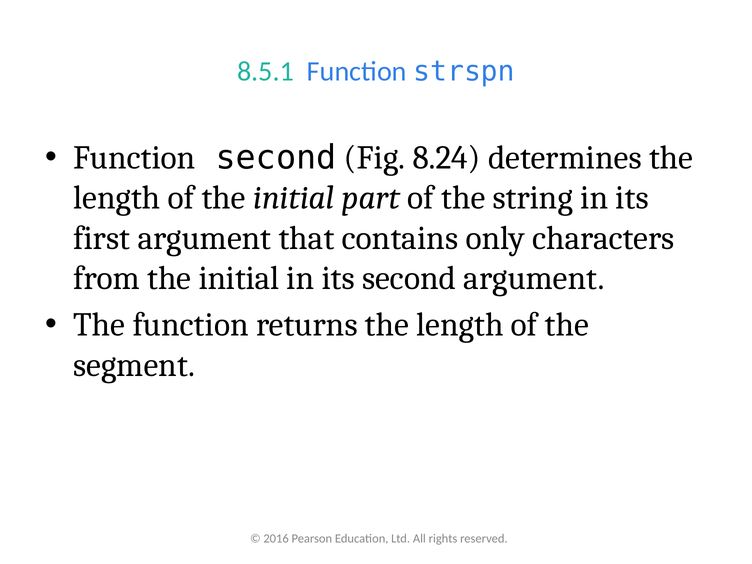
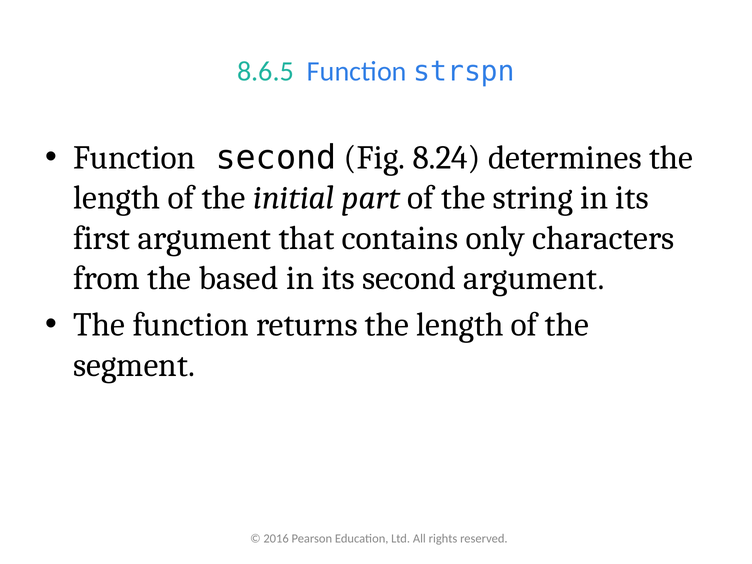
8.5.1: 8.5.1 -> 8.6.5 (266, 72)
from the initial: initial -> based (239, 278)
